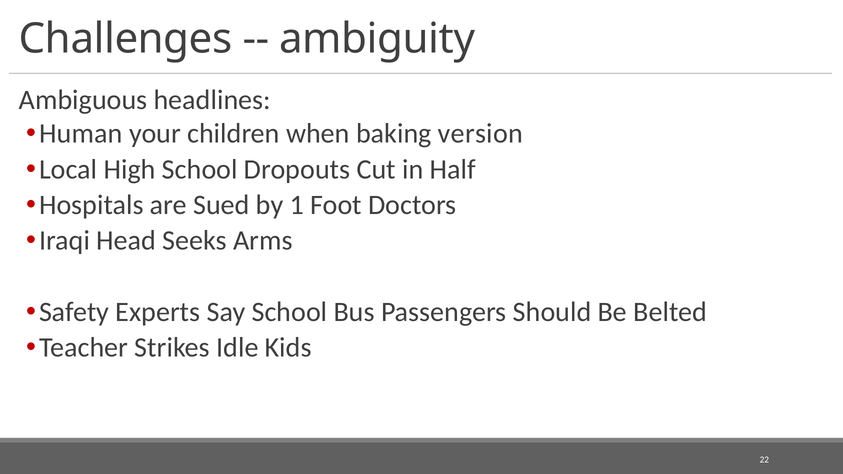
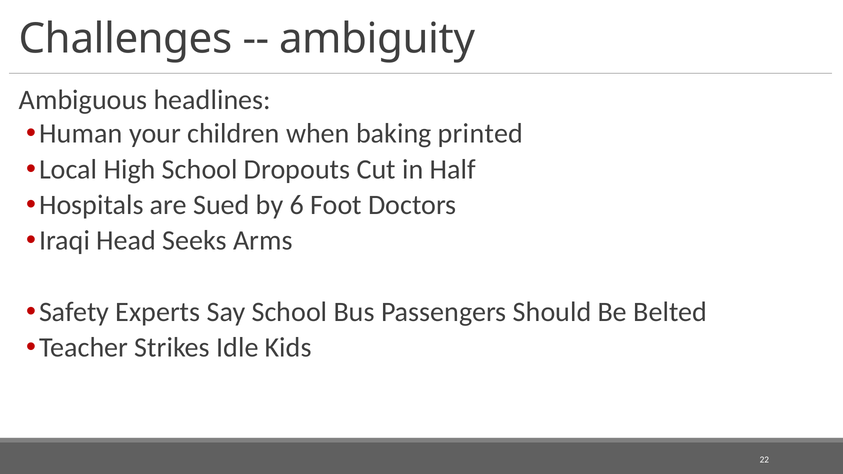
version: version -> printed (480, 134)
1: 1 -> 6 (297, 205)
